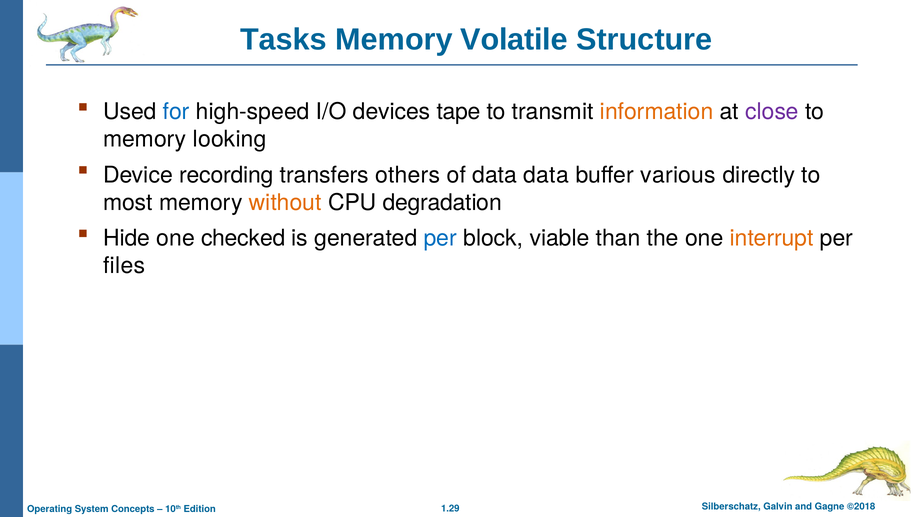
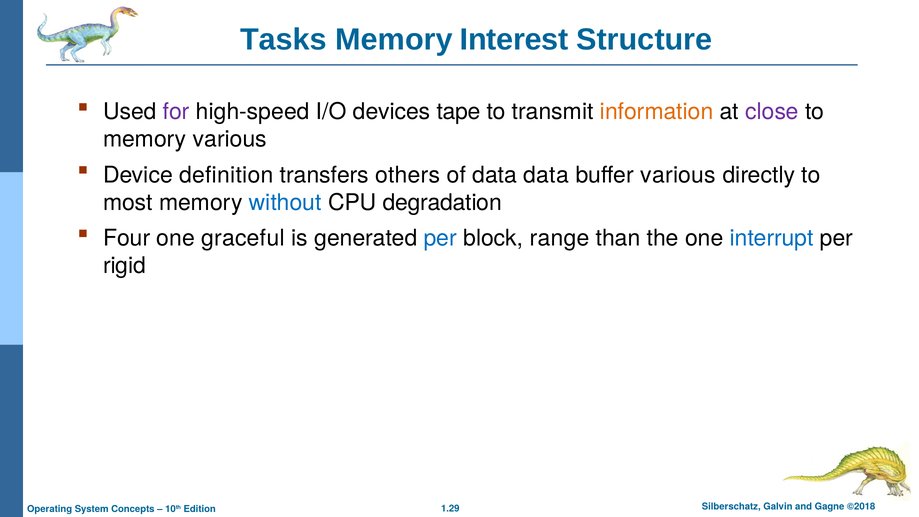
Volatile: Volatile -> Interest (514, 40)
for colour: blue -> purple (176, 112)
memory looking: looking -> various (230, 139)
recording: recording -> definition (226, 175)
without colour: orange -> blue (285, 203)
Hide: Hide -> Four (127, 238)
checked: checked -> graceful (243, 238)
viable: viable -> range (560, 238)
interrupt colour: orange -> blue (772, 238)
files: files -> rigid (124, 266)
